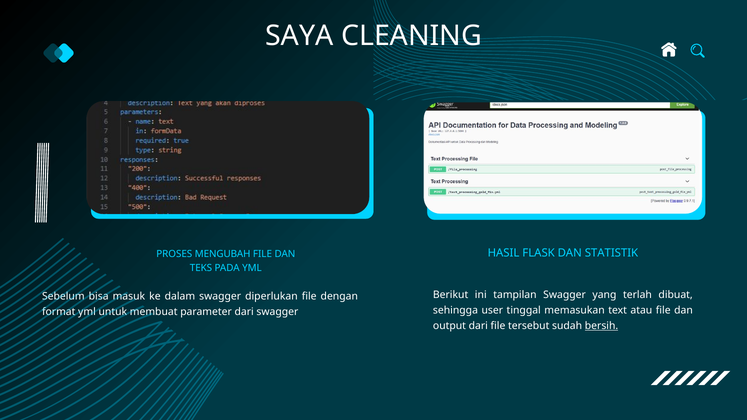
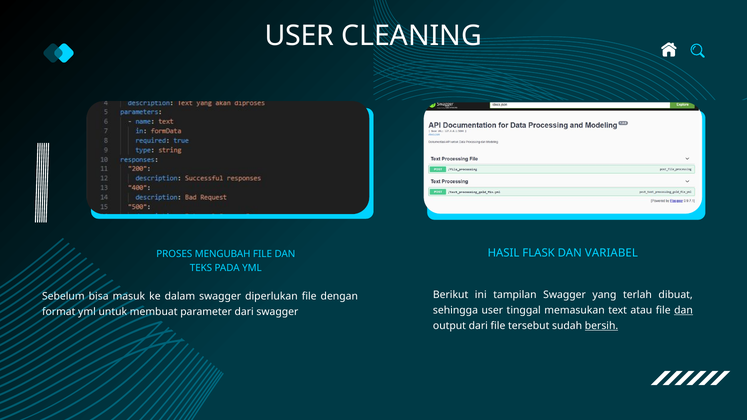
SAYA: SAYA -> USER (300, 36)
STATISTIK: STATISTIK -> VARIABEL (611, 253)
dan underline: none -> present (684, 311)
